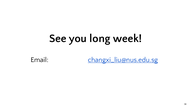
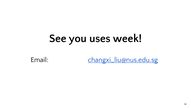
long: long -> uses (100, 38)
